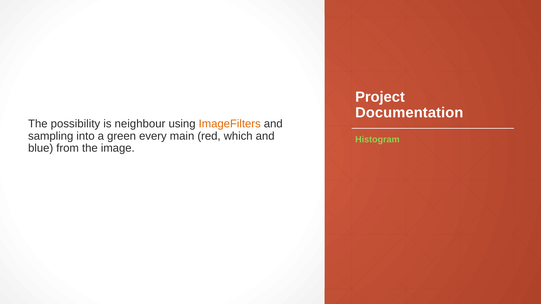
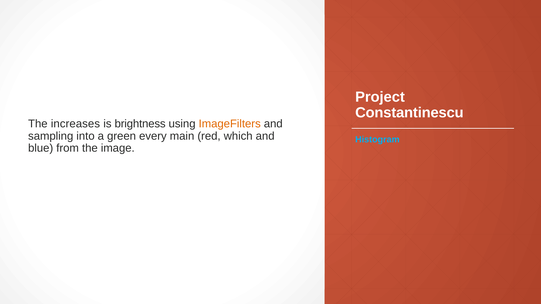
Documentation: Documentation -> Constantinescu (409, 113)
possibility: possibility -> increases (75, 124)
neighbour: neighbour -> brightness (140, 124)
Histogram colour: light green -> light blue (377, 140)
